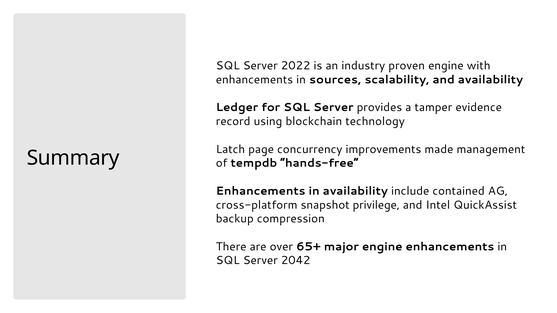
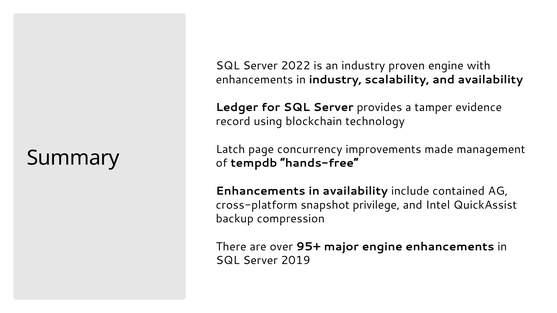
in sources: sources -> industry (335, 80)
65+: 65+ -> 95+ (309, 247)
2042: 2042 -> 2019 (296, 261)
